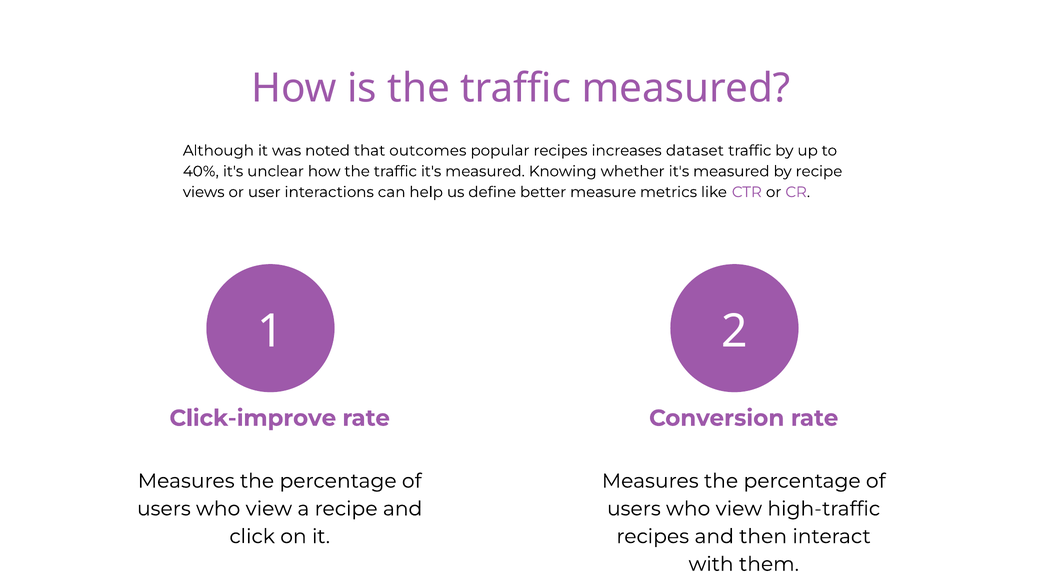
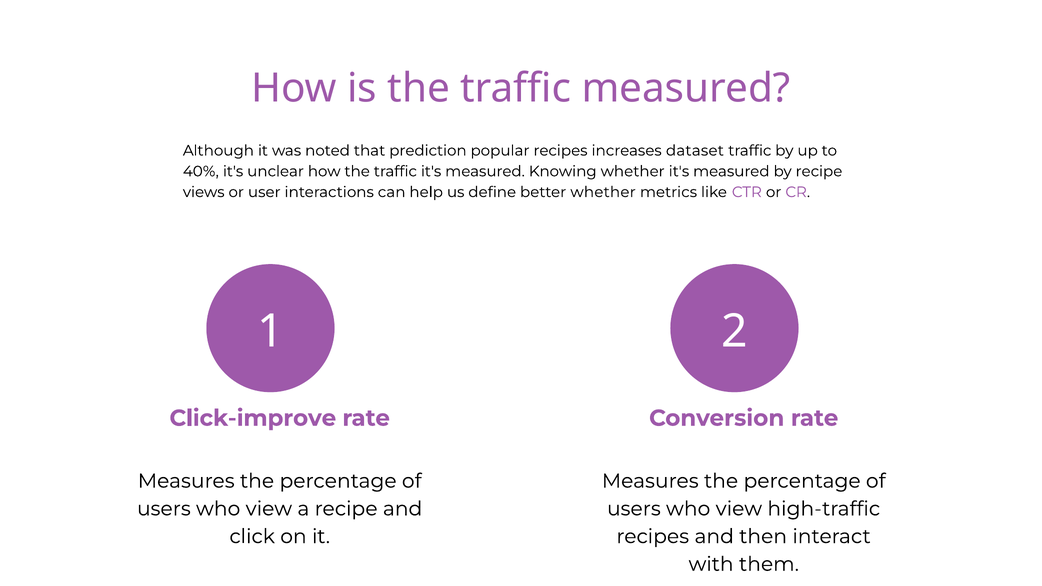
outcomes: outcomes -> prediction (428, 151)
better measure: measure -> whether (603, 192)
